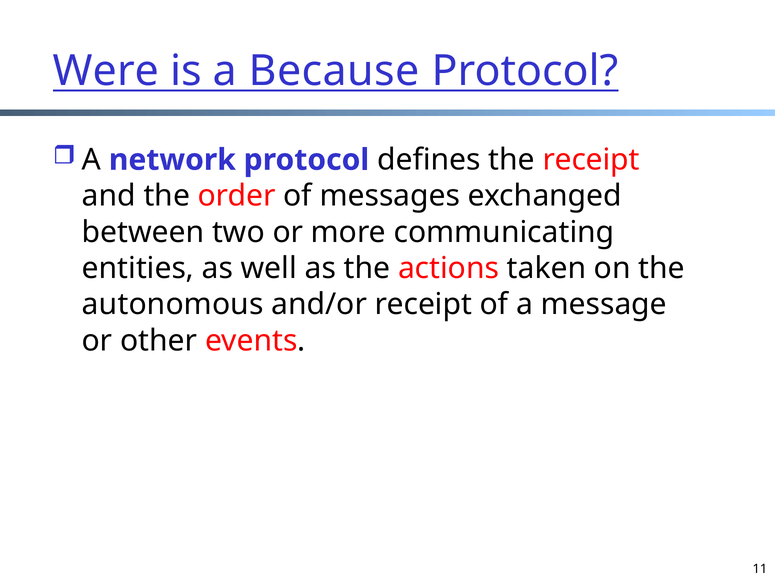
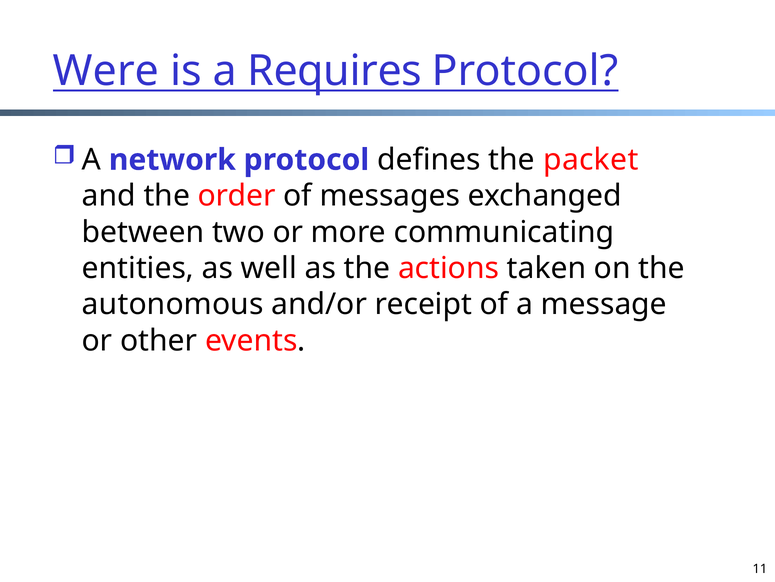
Because: Because -> Requires (335, 71)
the receipt: receipt -> packet (591, 160)
